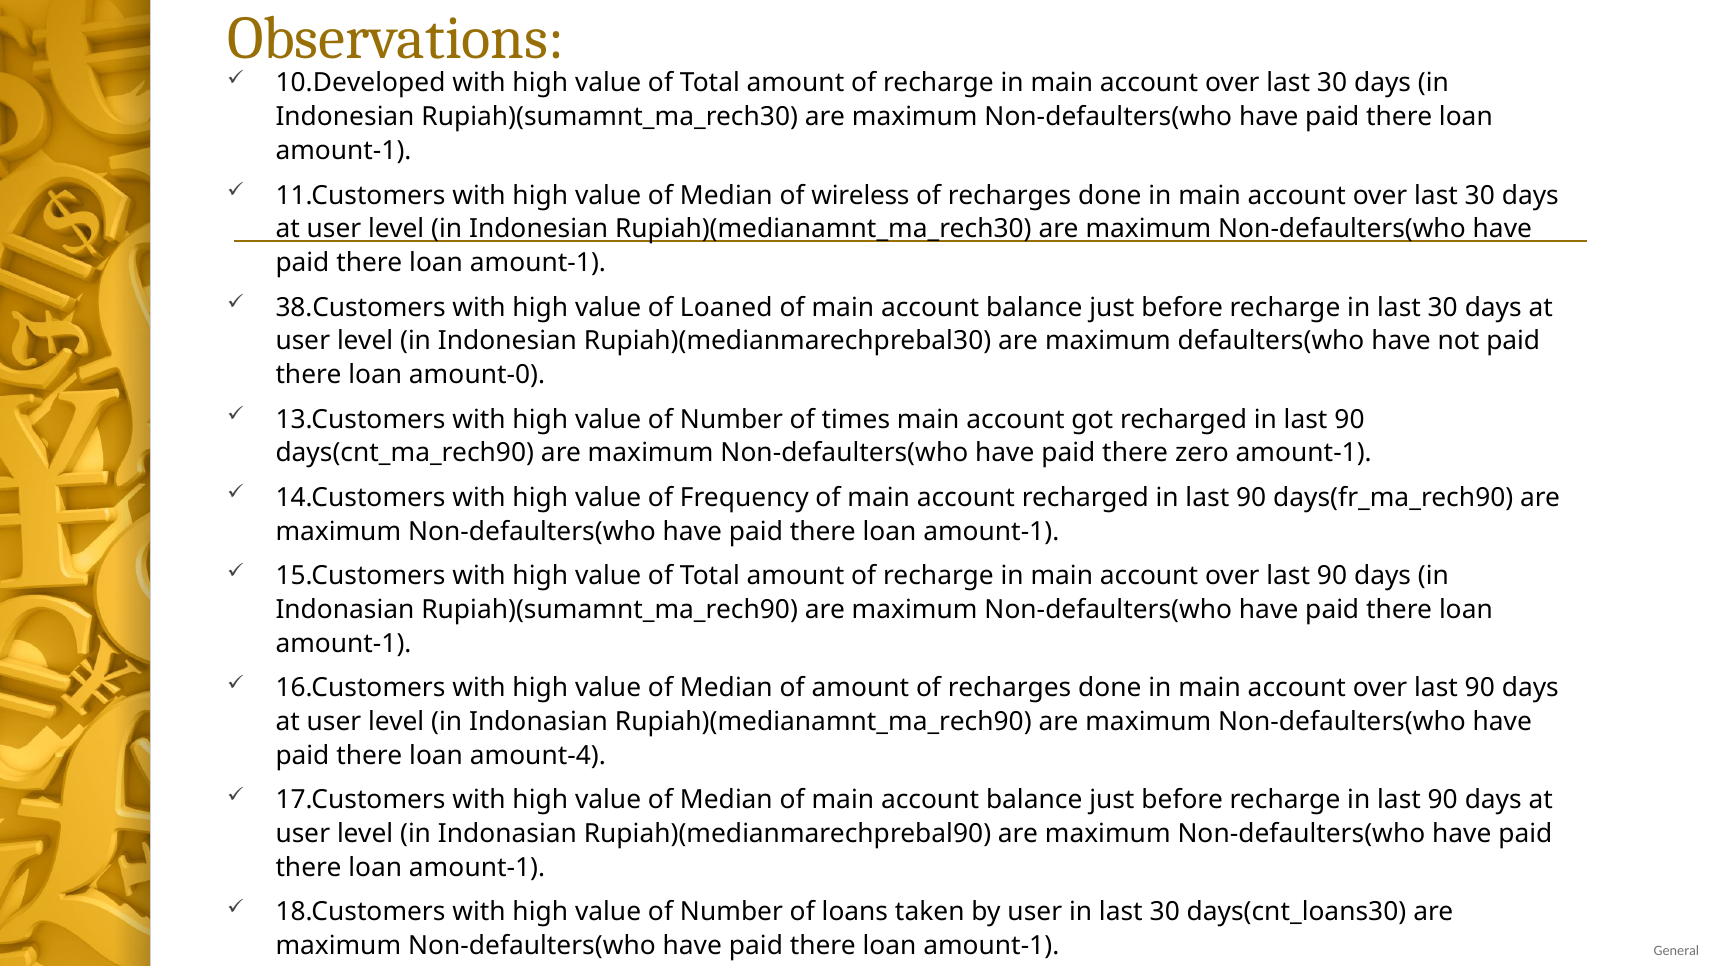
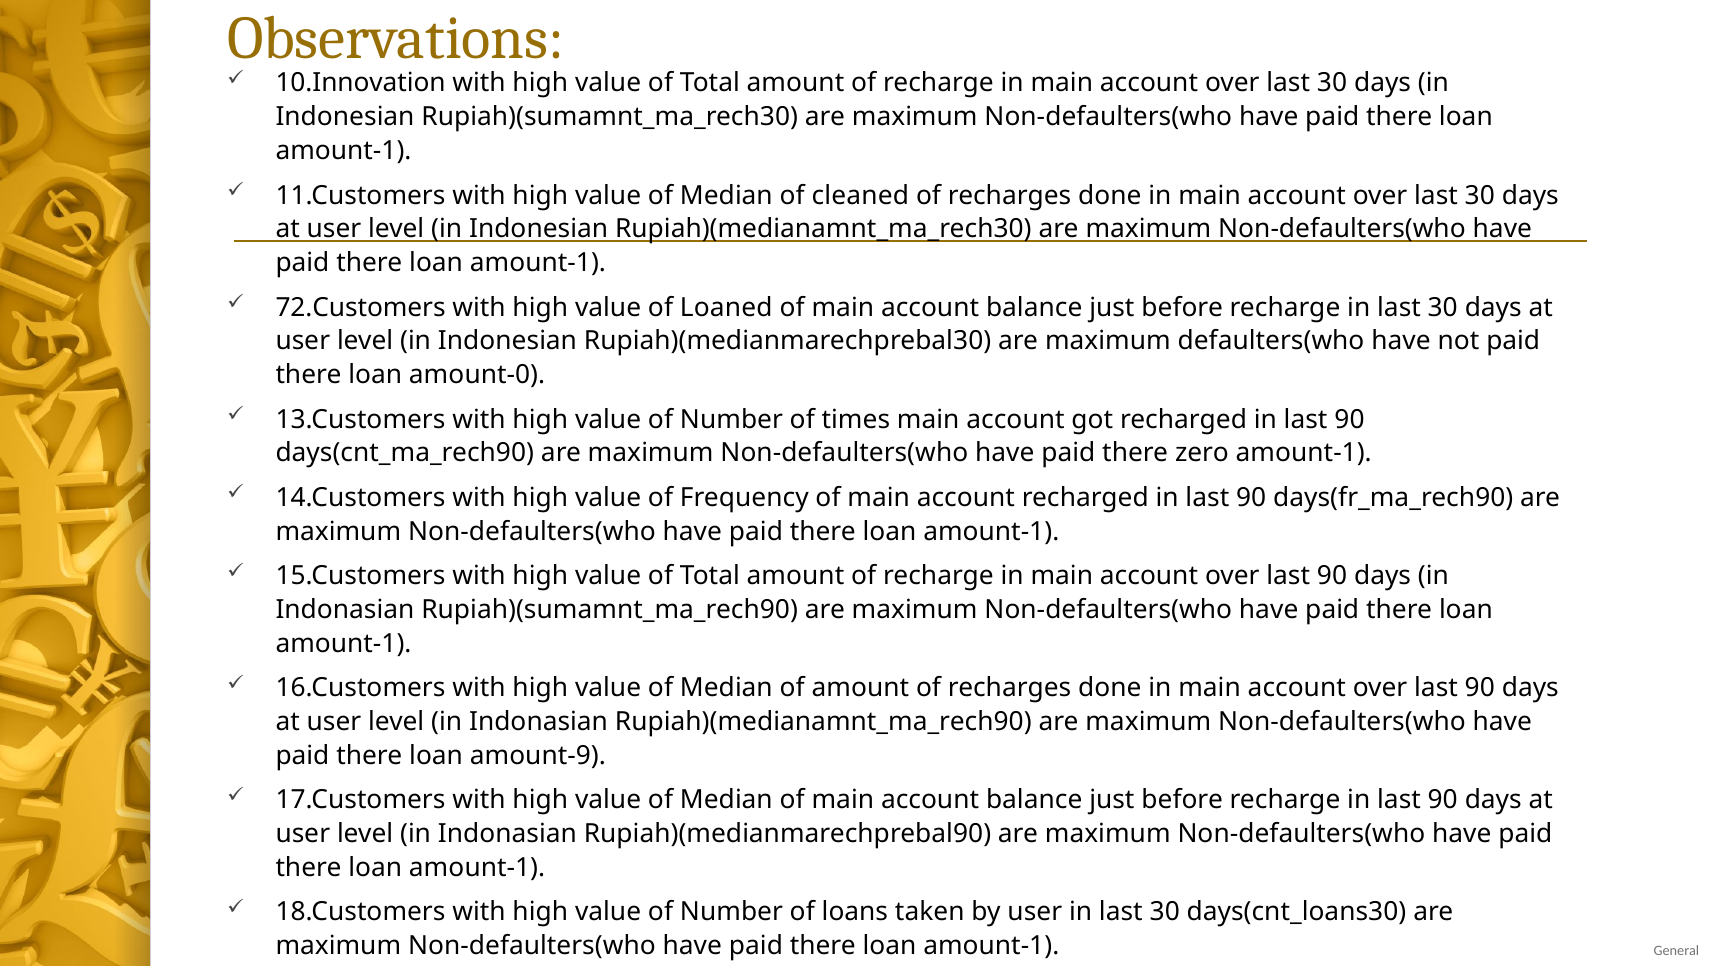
10.Developed: 10.Developed -> 10.Innovation (361, 83)
wireless: wireless -> cleaned (860, 195)
38.Customers: 38.Customers -> 72.Customers (361, 307)
amount-4: amount-4 -> amount-9 (538, 755)
